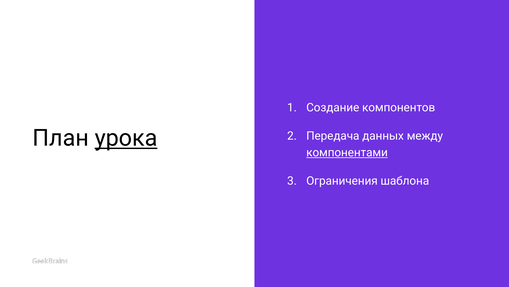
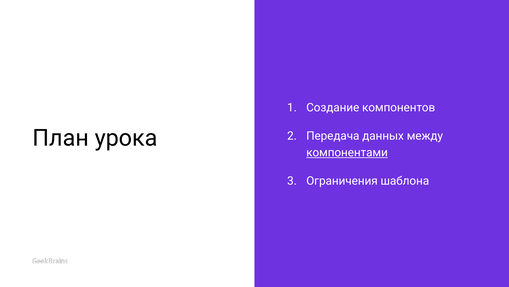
урока underline: present -> none (126, 138)
